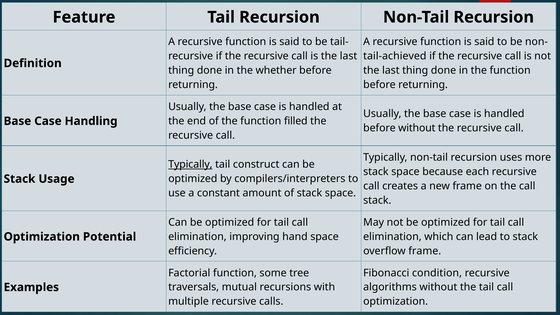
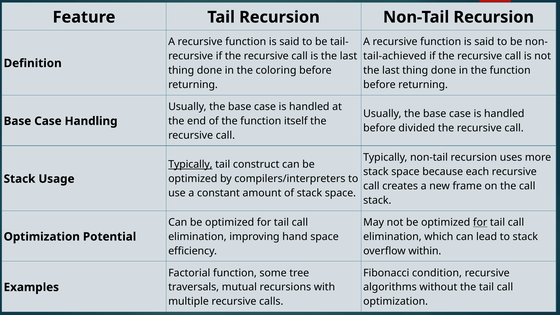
whether: whether -> coloring (276, 70)
filled: filled -> itself (296, 121)
before without: without -> divided (417, 128)
for underline: none -> present (480, 222)
overflow frame: frame -> within (425, 251)
